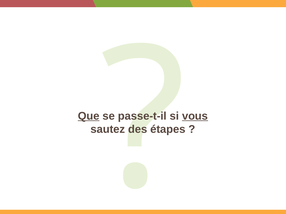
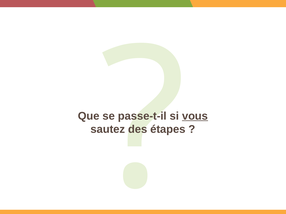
Que underline: present -> none (89, 116)
